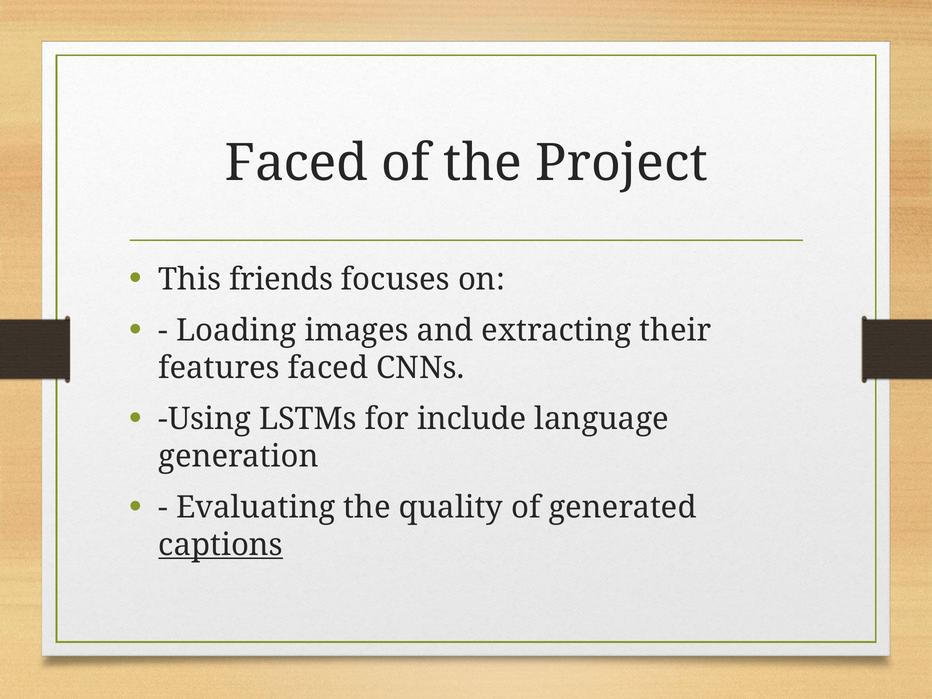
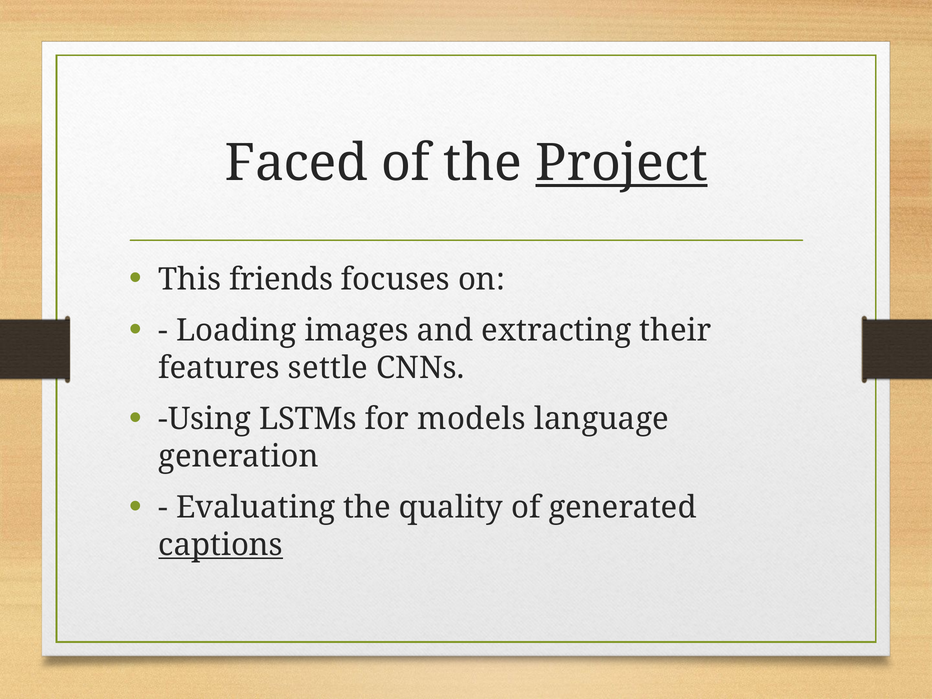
Project underline: none -> present (622, 163)
features faced: faced -> settle (328, 368)
include: include -> models (472, 419)
